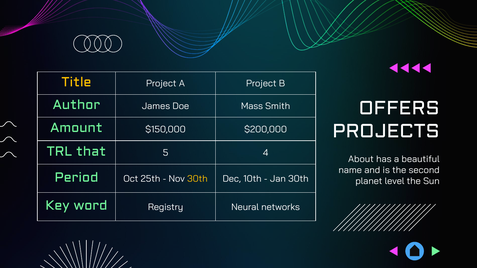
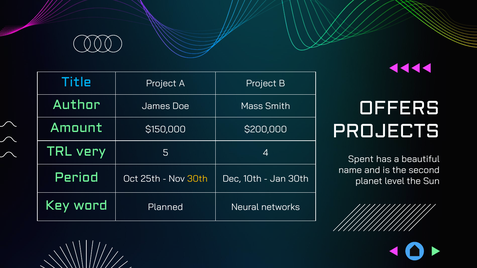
Title colour: yellow -> light blue (76, 82)
that: that -> very (91, 152)
About: About -> Spent (361, 159)
Registry: Registry -> Planned (165, 207)
